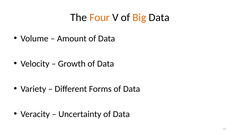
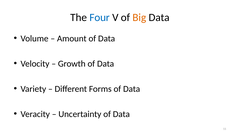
Four colour: orange -> blue (100, 17)
